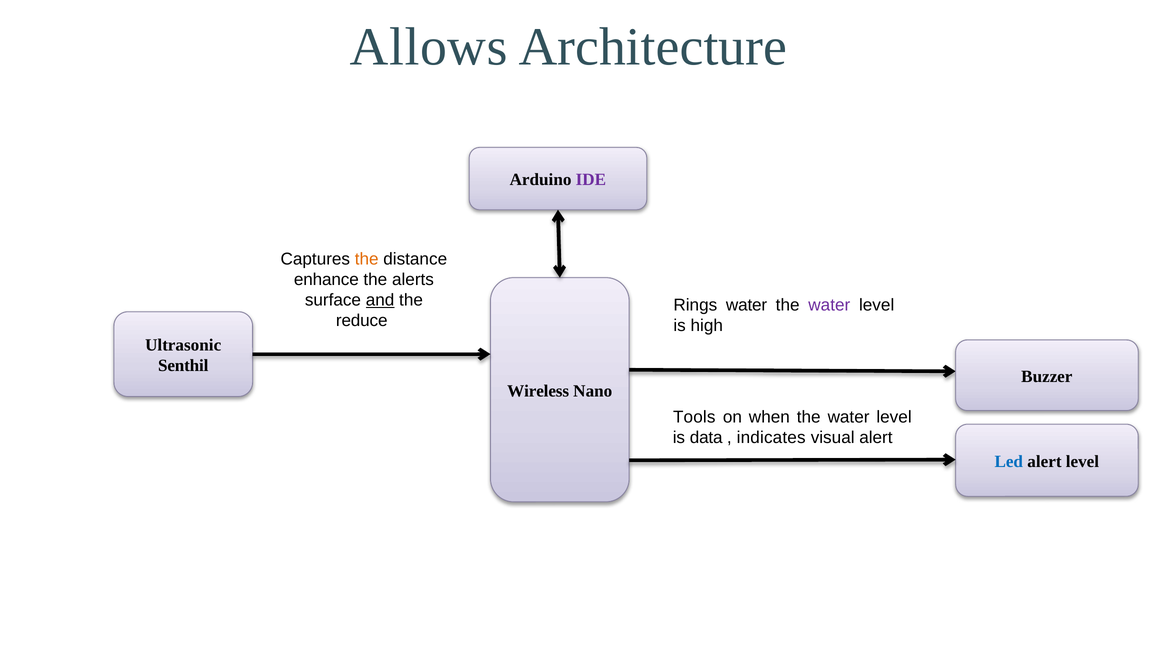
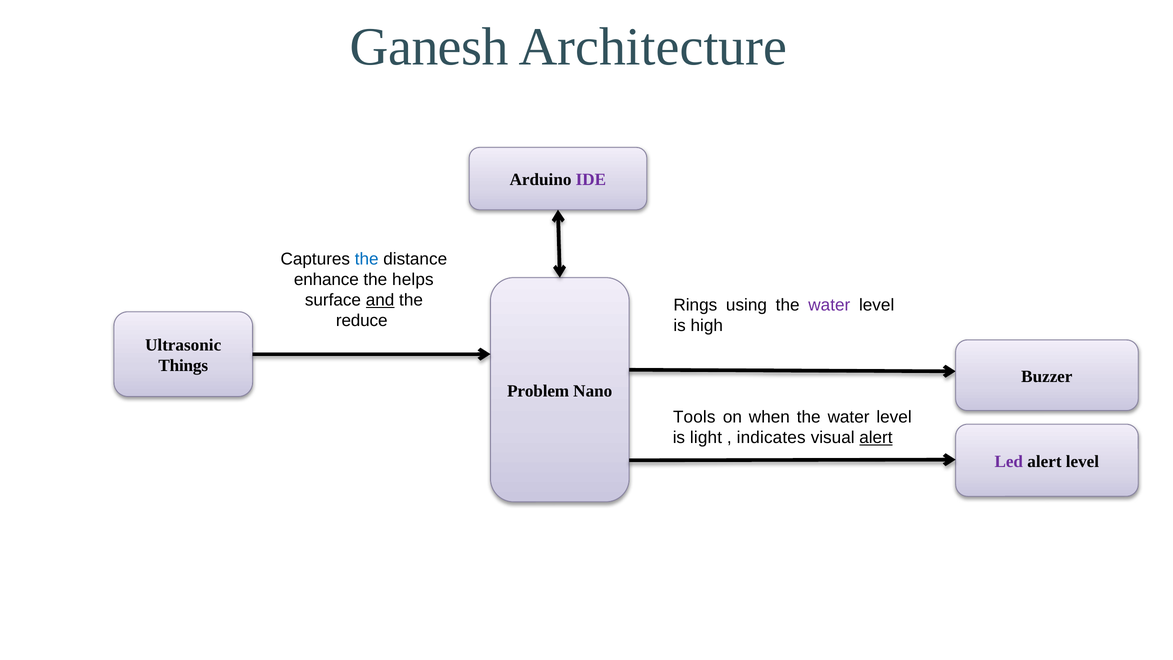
Allows: Allows -> Ganesh (429, 47)
the colour: orange -> blue (367, 259)
alerts: alerts -> helps (413, 280)
Rings water: water -> using (746, 305)
Senthil: Senthil -> Things (183, 365)
Wireless: Wireless -> Problem (538, 391)
data: data -> light (706, 437)
alert underline: none -> present (876, 437)
Led colour: blue -> purple (1009, 461)
